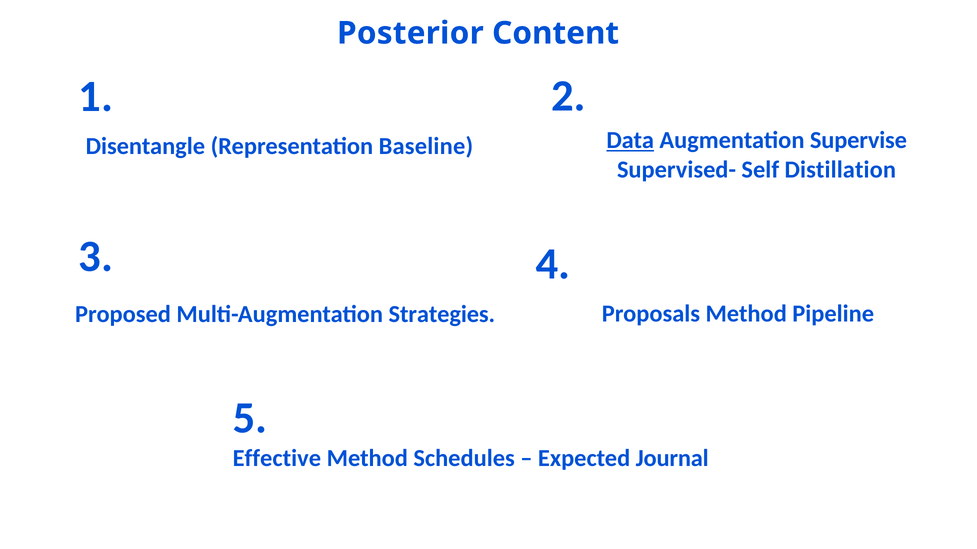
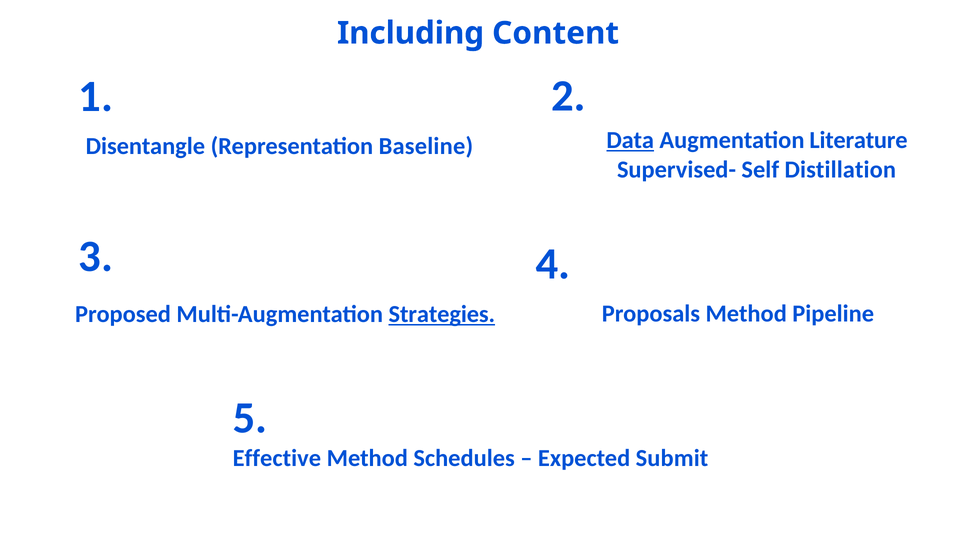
Posterior: Posterior -> Including (411, 33)
Supervise: Supervise -> Literature (859, 141)
Strategies underline: none -> present (442, 315)
Journal: Journal -> Submit (672, 459)
